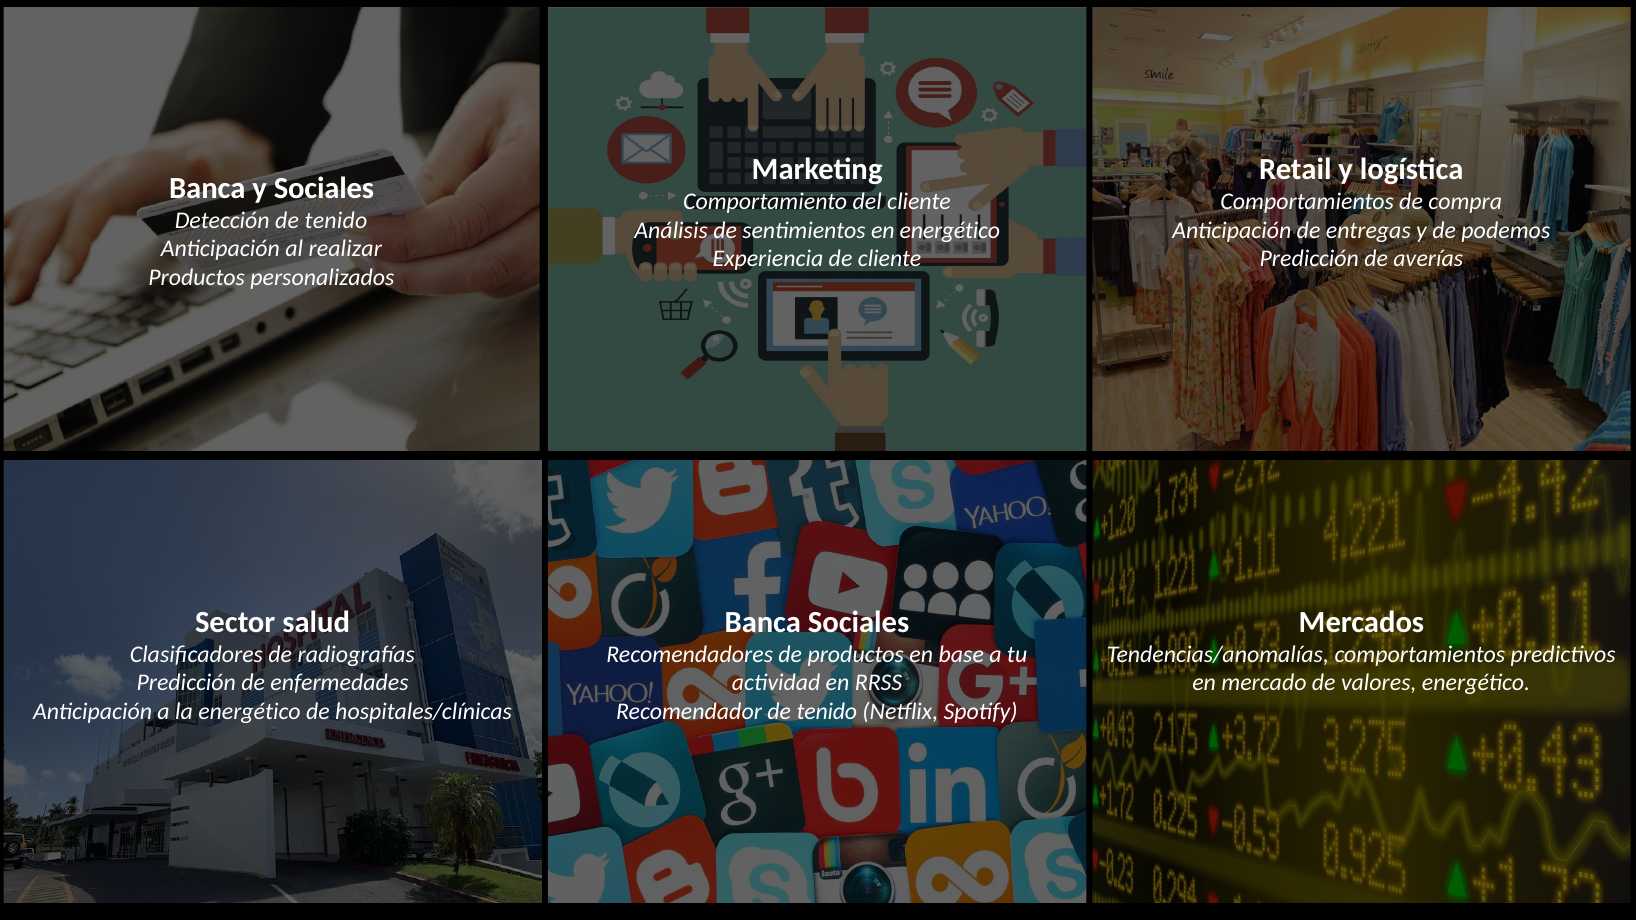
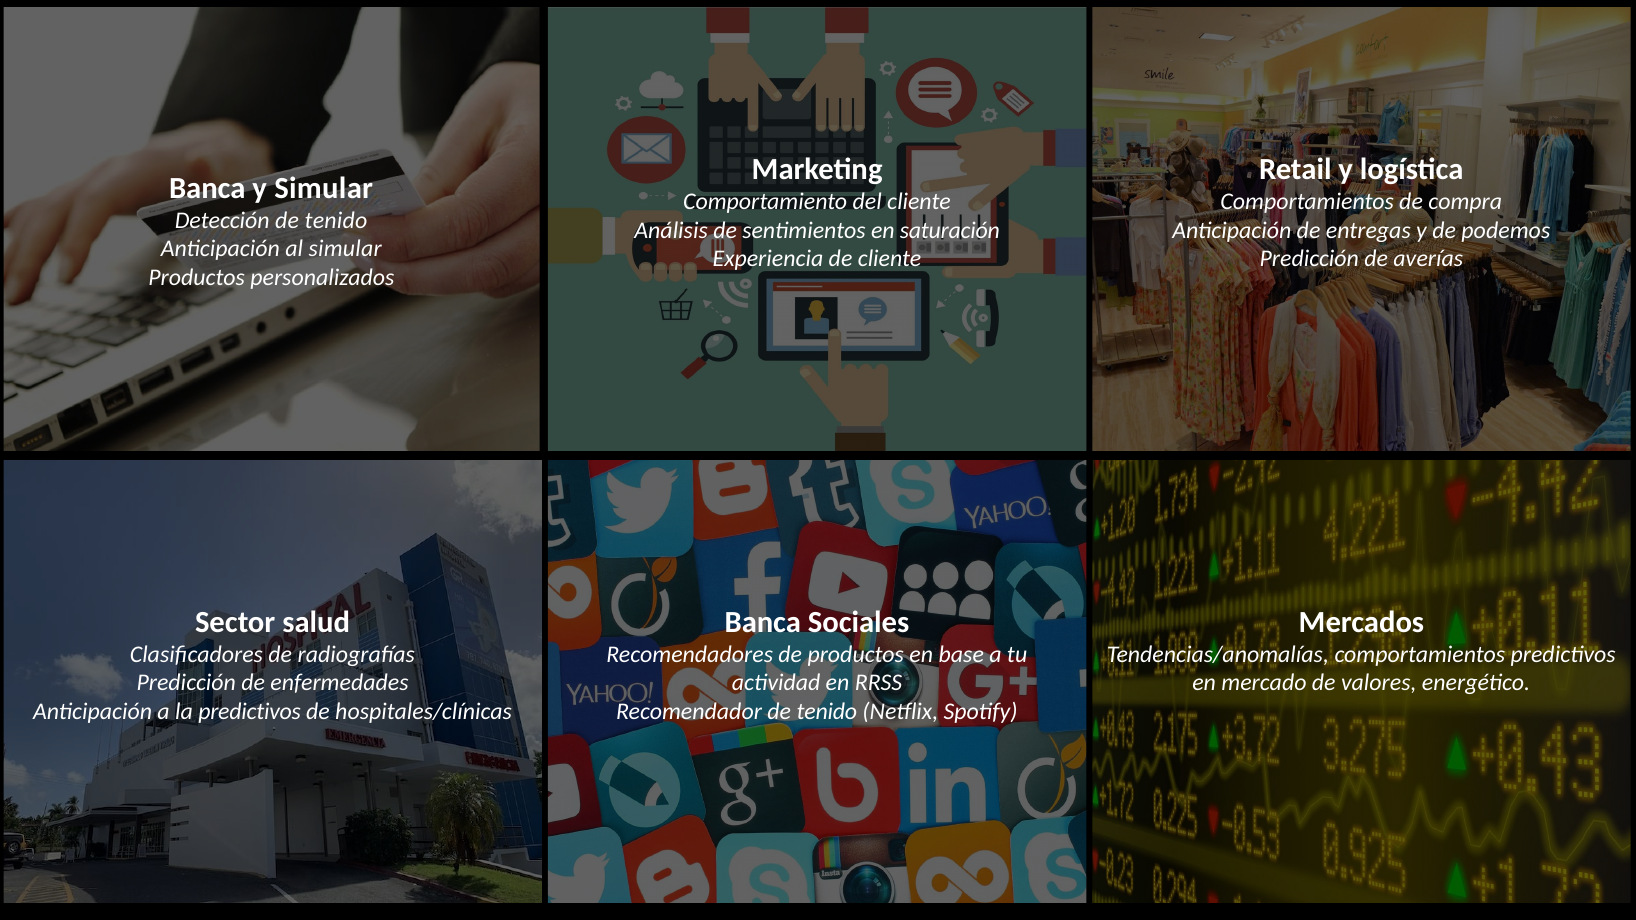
y Sociales: Sociales -> Simular (324, 188)
en energético: energético -> saturación (950, 231)
al realizar: realizar -> simular (345, 249)
la energético: energético -> predictivos (250, 712)
